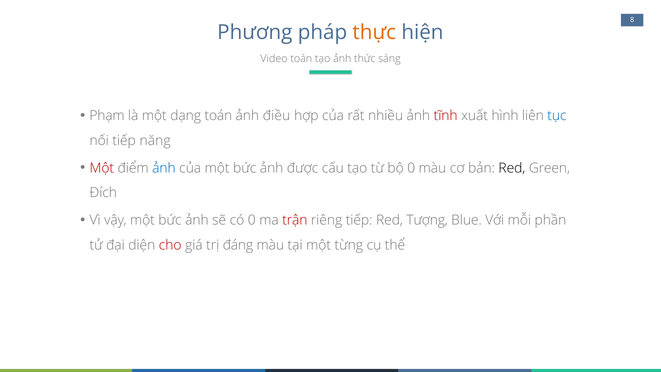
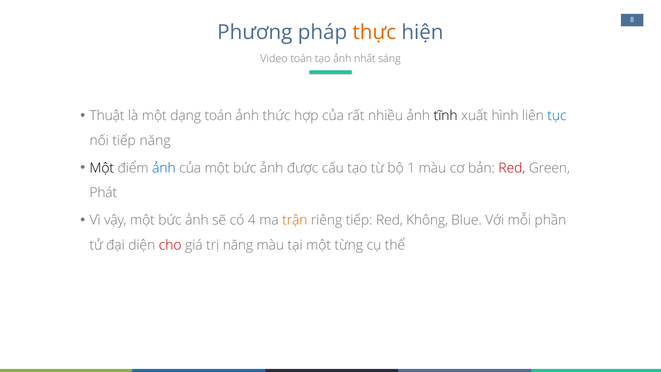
thức: thức -> nhất (365, 59)
Phạm: Phạm -> Thuật (107, 116)
điều: điều -> thức (277, 116)
tĩnh colour: red -> black (446, 116)
Một colour: red -> black (102, 168)
bộ 0: 0 -> 1 (411, 168)
Red colour: black -> red (512, 168)
Đích: Đích -> Phát (103, 193)
có 0: 0 -> 4 (252, 220)
trận colour: red -> orange (295, 220)
Tượng: Tượng -> Không (427, 220)
trị đáng: đáng -> năng (238, 245)
